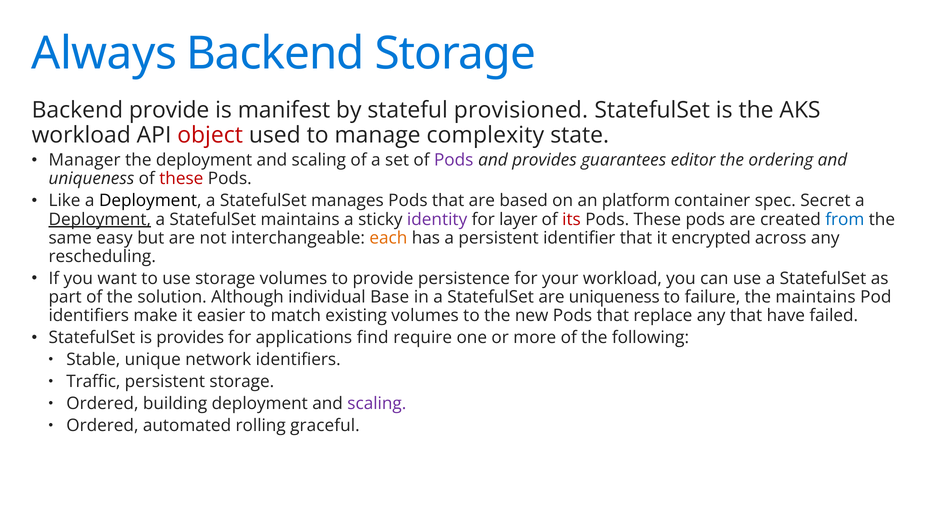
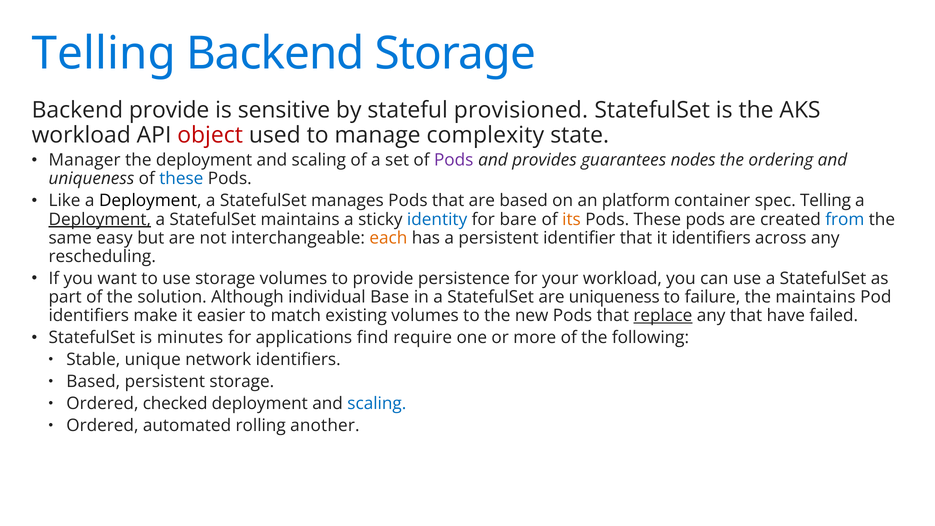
Always: Always -> Telling (104, 54)
manifest: manifest -> sensitive (284, 110)
editor: editor -> nodes (693, 160)
these colour: red -> blue (181, 179)
spec Secret: Secret -> Telling (826, 201)
identity colour: purple -> blue (437, 219)
layer: layer -> bare (518, 219)
its colour: red -> orange (571, 219)
it encrypted: encrypted -> identifiers (711, 238)
replace underline: none -> present (663, 316)
is provides: provides -> minutes (190, 338)
Traffic: Traffic -> Based (93, 382)
building: building -> checked (175, 404)
scaling colour: purple -> blue (377, 404)
graceful: graceful -> another (325, 426)
